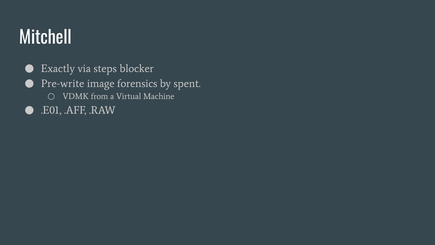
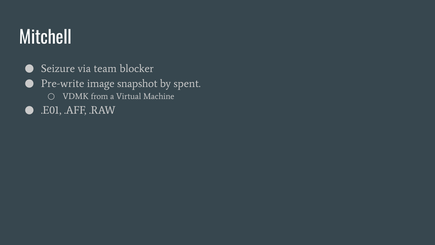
Exactly: Exactly -> Seizure (58, 68)
steps: steps -> team (105, 68)
forensics: forensics -> snapshot (137, 83)
